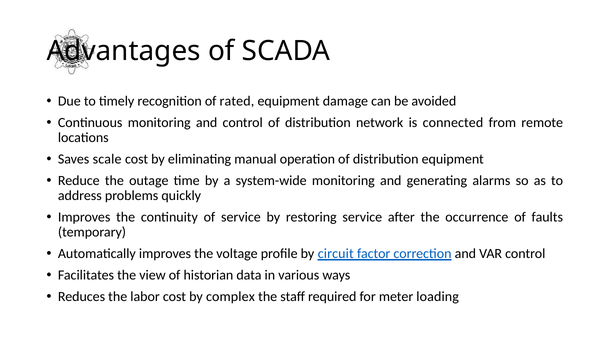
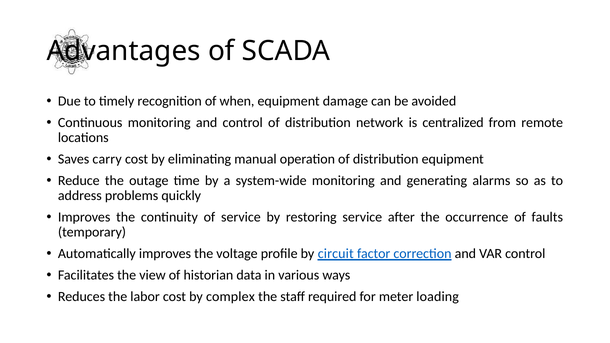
rated: rated -> when (237, 101)
connected: connected -> centralized (453, 123)
scale: scale -> carry (107, 159)
